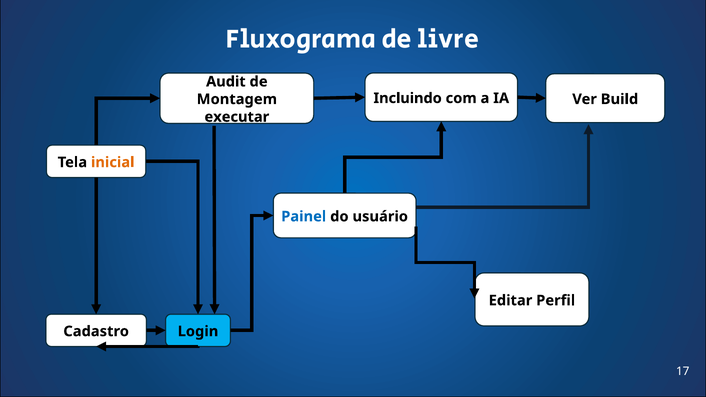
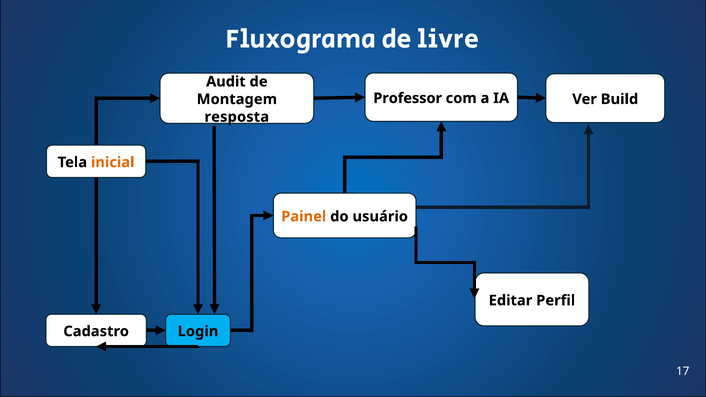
Incluindo: Incluindo -> Professor (408, 98)
executar: executar -> resposta (237, 117)
Painel colour: blue -> orange (304, 217)
